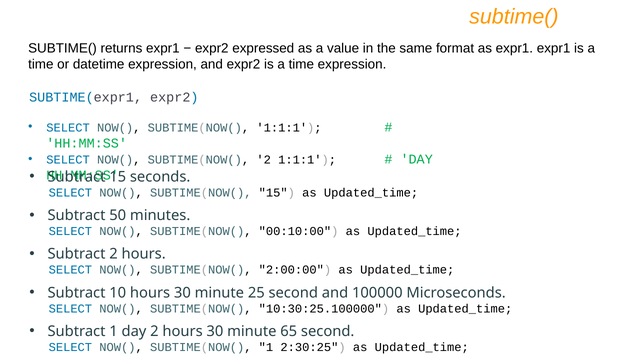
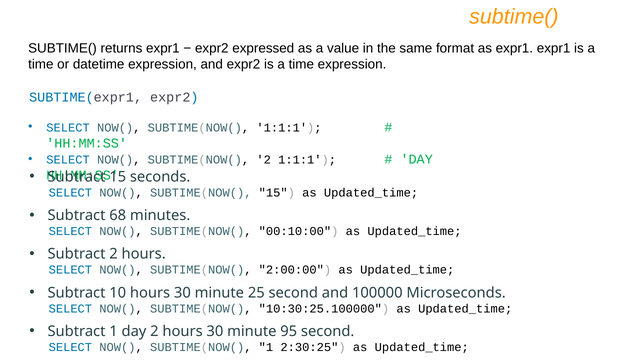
50: 50 -> 68 (118, 216)
65: 65 -> 95 (289, 331)
